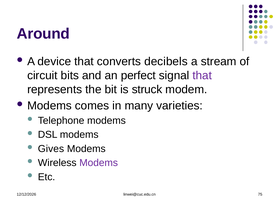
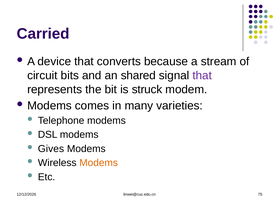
Around: Around -> Carried (43, 34)
decibels: decibels -> because (166, 62)
perfect: perfect -> shared (138, 76)
Modems colour: purple -> orange (99, 163)
